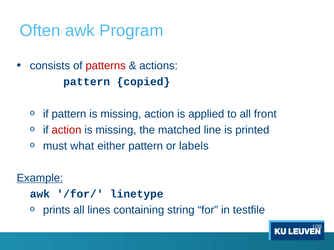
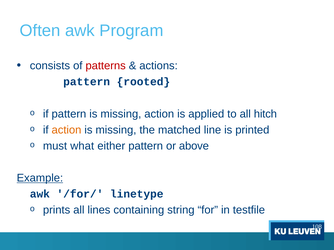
copied: copied -> rooted (143, 82)
front: front -> hitch (265, 114)
action colour: red -> orange (66, 130)
labels: labels -> above (194, 146)
